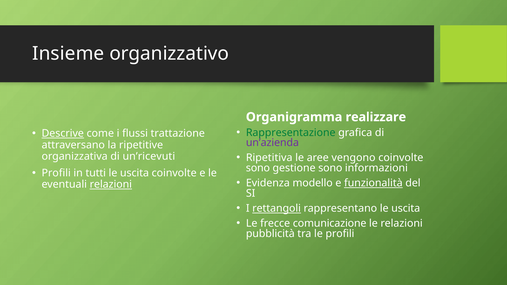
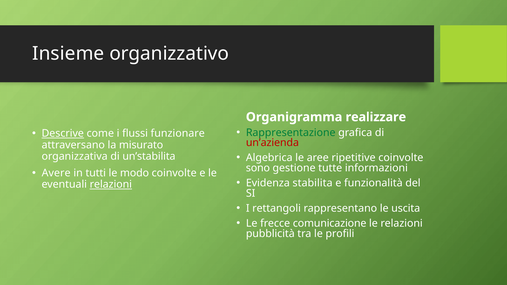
trattazione: trattazione -> funzionare (178, 134)
un’azienda colour: purple -> red (272, 143)
ripetitive: ripetitive -> misurato (141, 145)
Ripetitiva: Ripetitiva -> Algebrica (269, 158)
vengono: vengono -> ripetitive (354, 158)
un’ricevuti: un’ricevuti -> un’stabilita (149, 156)
gestione sono: sono -> tutte (330, 168)
Profili: Profili -> Avere (56, 173)
uscita: uscita -> modo (135, 173)
modello: modello -> stabilita (313, 183)
funzionalità underline: present -> none (373, 183)
rettangoli underline: present -> none (277, 208)
